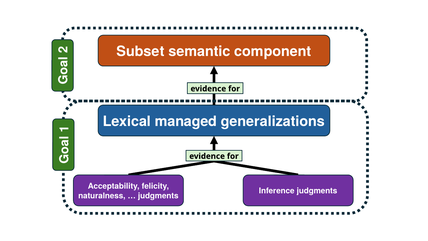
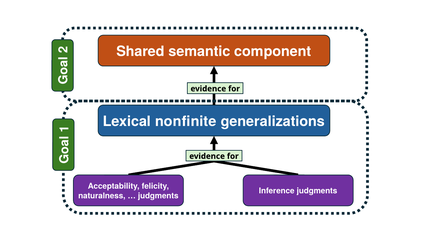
Subset: Subset -> Shared (140, 52)
managed: managed -> nonfinite (186, 121)
